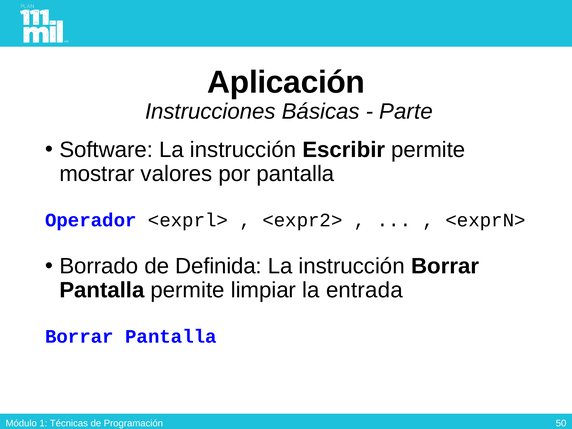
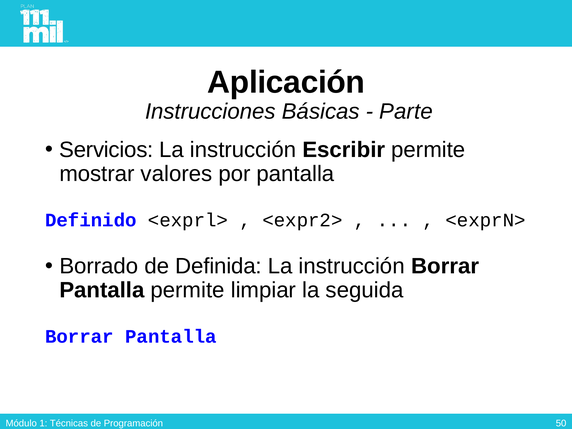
Software: Software -> Servicios (106, 150)
Operador: Operador -> Definido (91, 220)
entrada: entrada -> seguida (365, 290)
